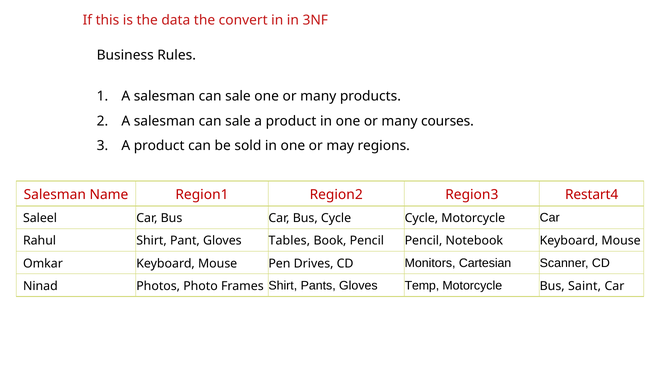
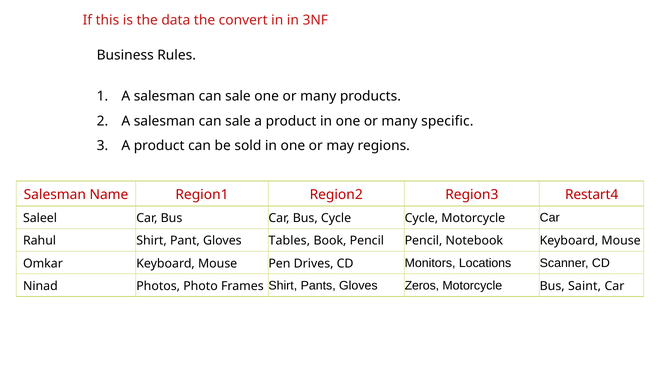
courses: courses -> specific (447, 121)
Cartesian: Cartesian -> Locations (485, 263)
Temp: Temp -> Zeros (422, 286)
